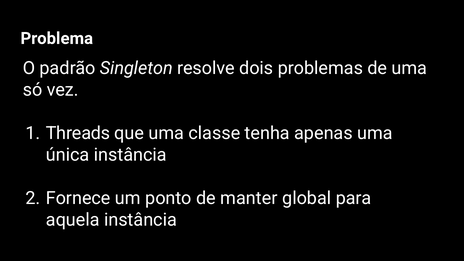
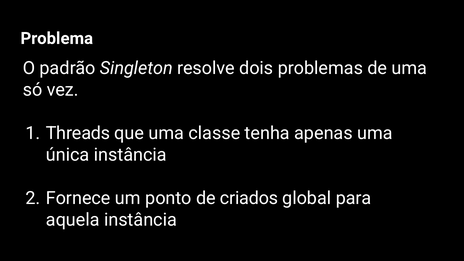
manter: manter -> criados (249, 198)
